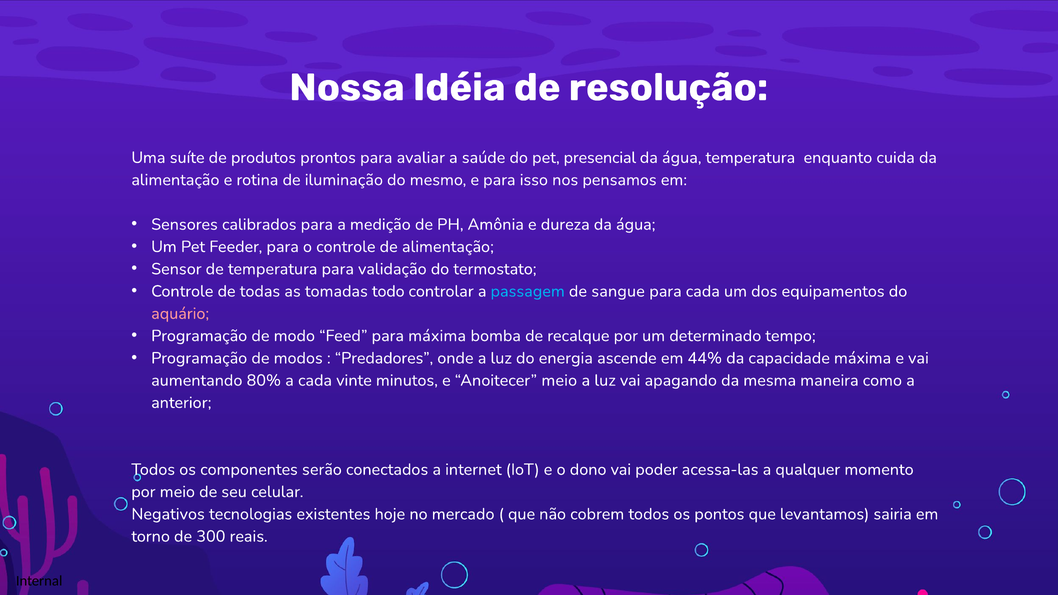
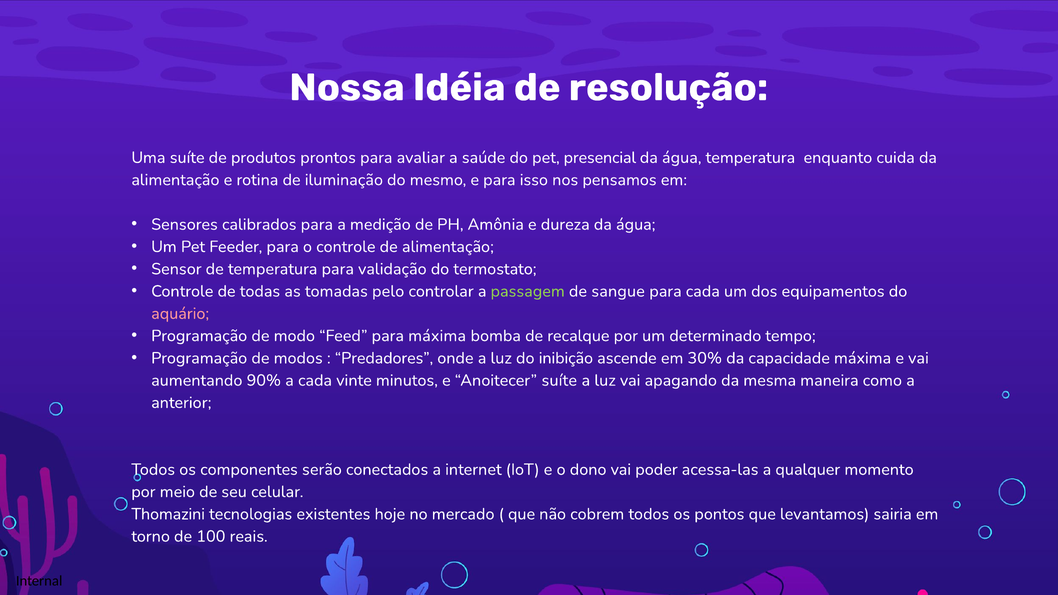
todo: todo -> pelo (388, 291)
passagem colour: light blue -> light green (528, 291)
energia: energia -> inibição (566, 358)
44%: 44% -> 30% (705, 358)
80%: 80% -> 90% (264, 380)
Anoitecer meio: meio -> suíte (559, 380)
Negativos: Negativos -> Thomazini (168, 514)
300: 300 -> 100 (211, 536)
